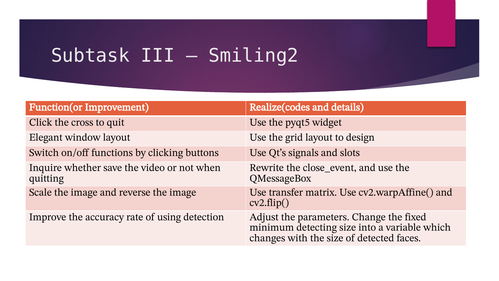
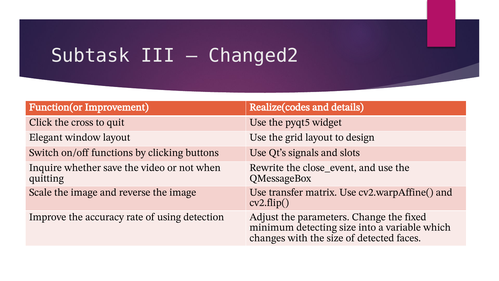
Smiling2: Smiling2 -> Changed2 (254, 56)
